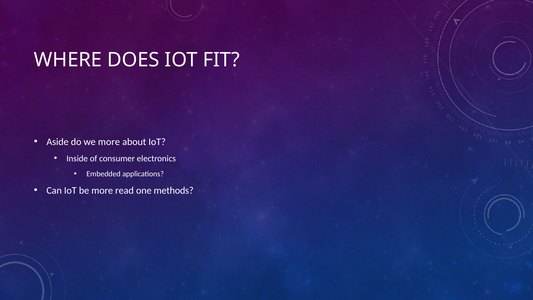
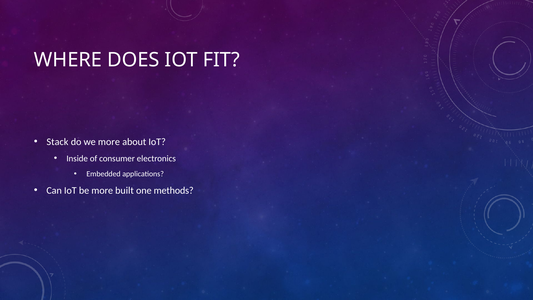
Aside: Aside -> Stack (57, 142)
read: read -> built (124, 190)
